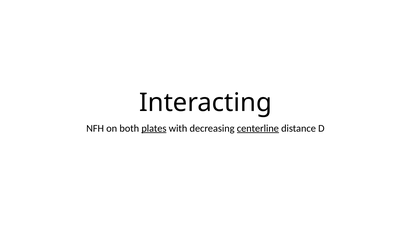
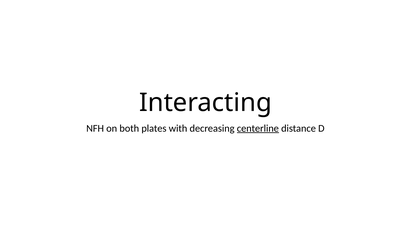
plates underline: present -> none (154, 128)
